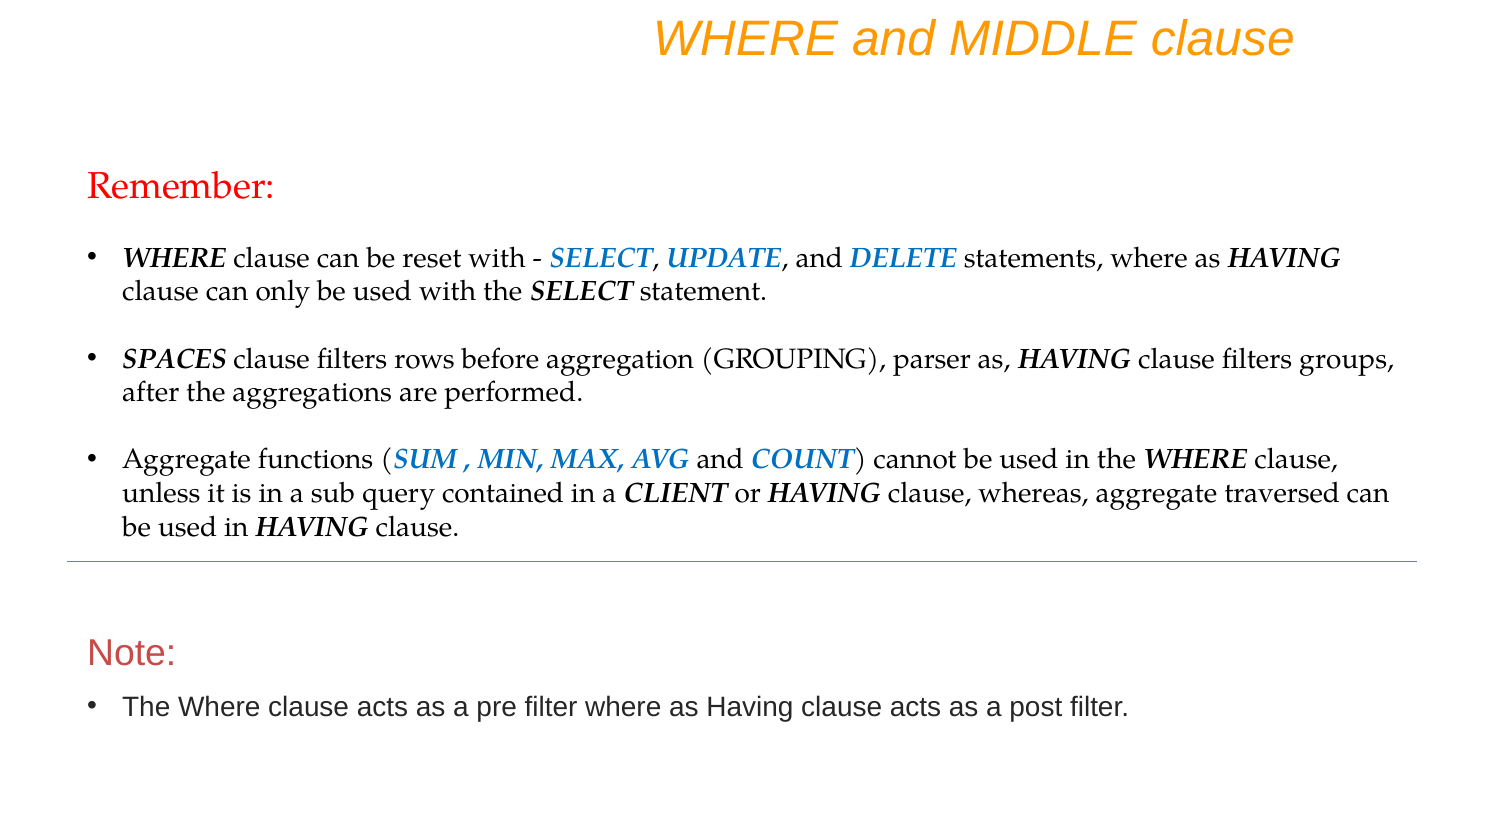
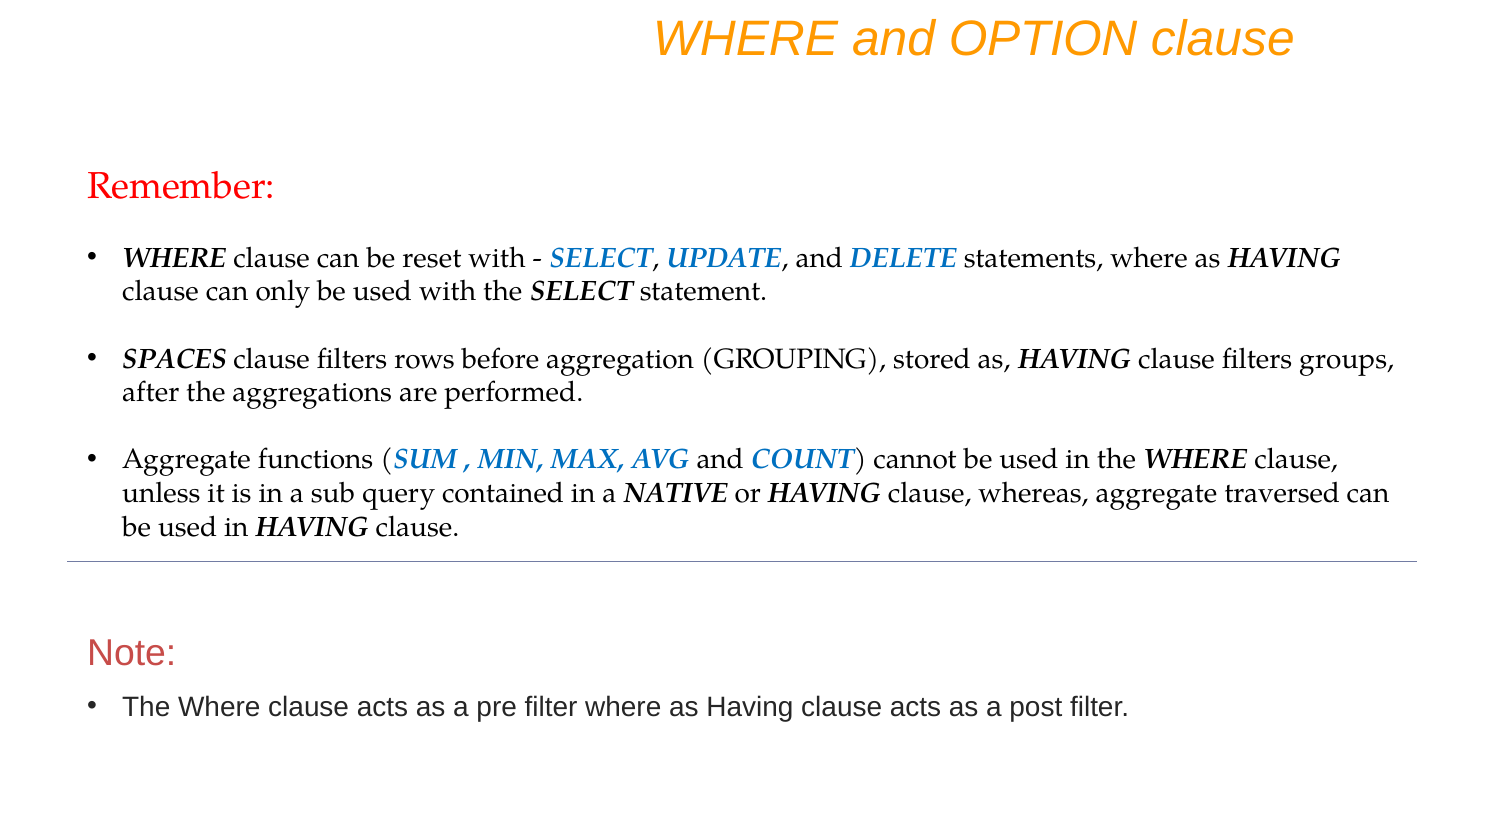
MIDDLE: MIDDLE -> OPTION (1043, 39)
parser: parser -> stored (932, 359)
CLIENT: CLIENT -> NATIVE (676, 493)
